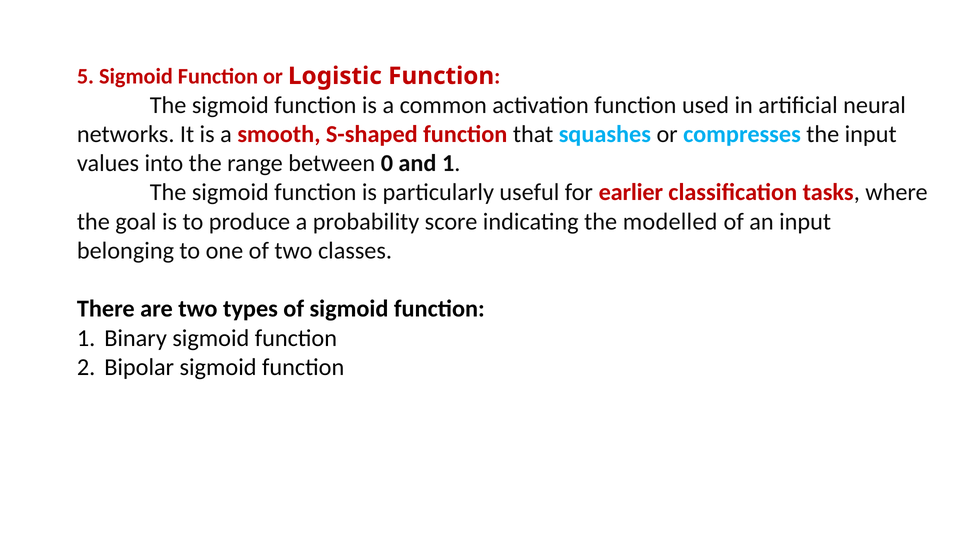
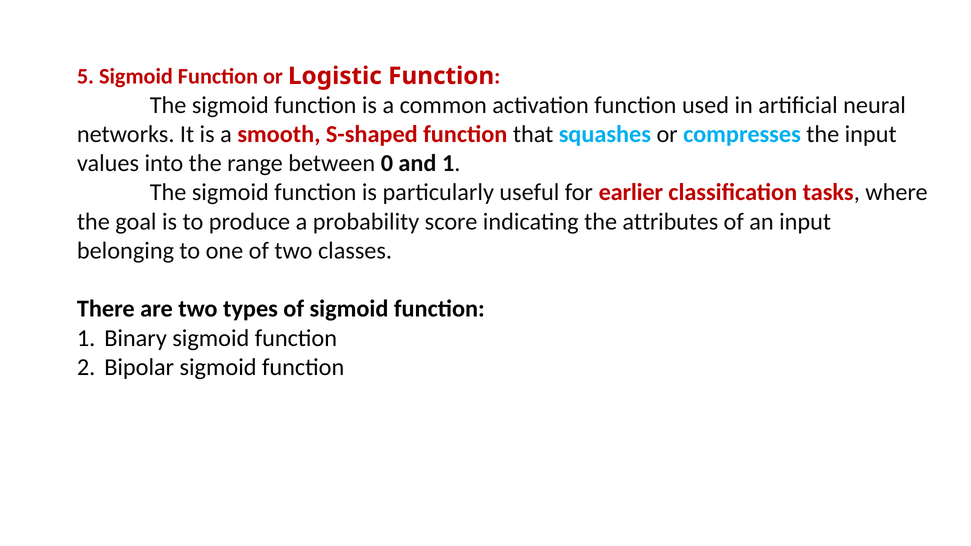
modelled: modelled -> attributes (670, 222)
